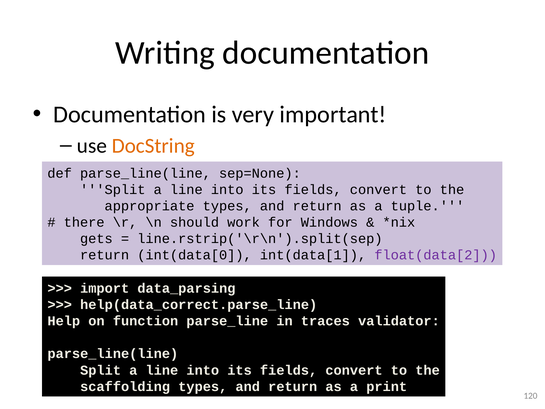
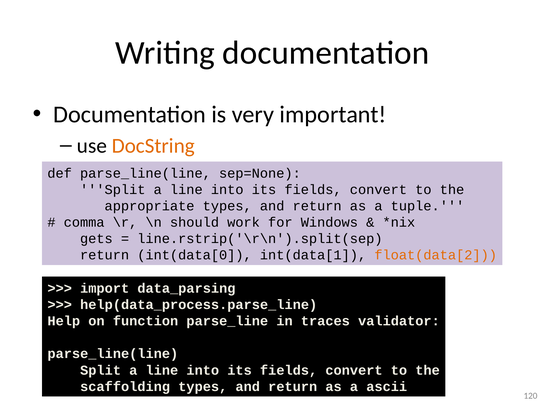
there: there -> comma (84, 222)
float(data[2 colour: purple -> orange (436, 255)
help(data_correct.parse_line: help(data_correct.parse_line -> help(data_process.parse_line (199, 305)
print: print -> ascii (387, 386)
